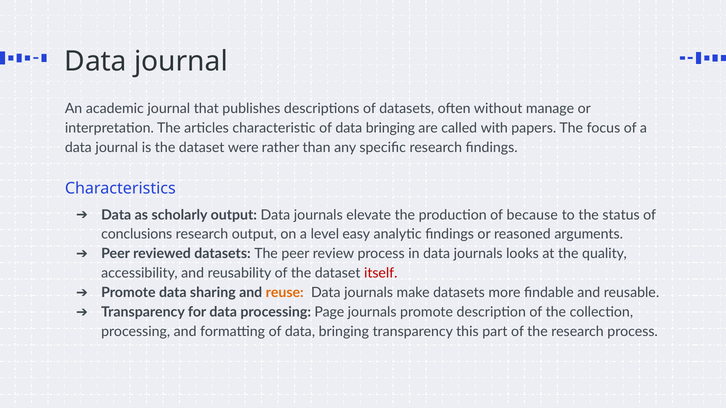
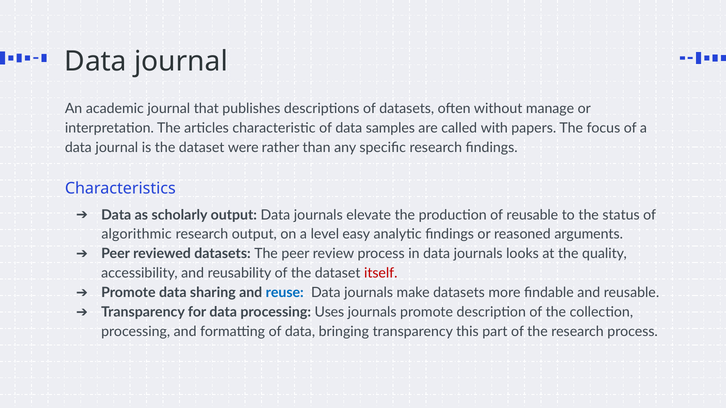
characteristic of data bringing: bringing -> samples (390, 128)
of because: because -> reusable (532, 215)
conclusions: conclusions -> algorithmic (137, 235)
reuse colour: orange -> blue (285, 293)
Page: Page -> Uses (329, 312)
